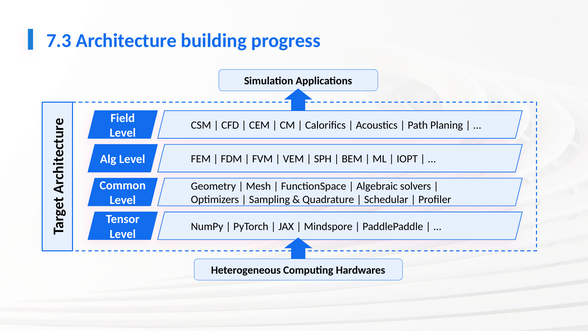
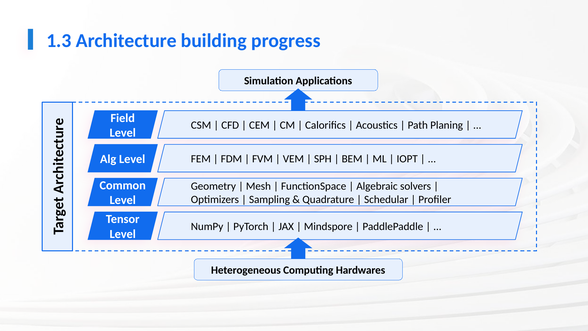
7.3: 7.3 -> 1.3 (59, 41)
